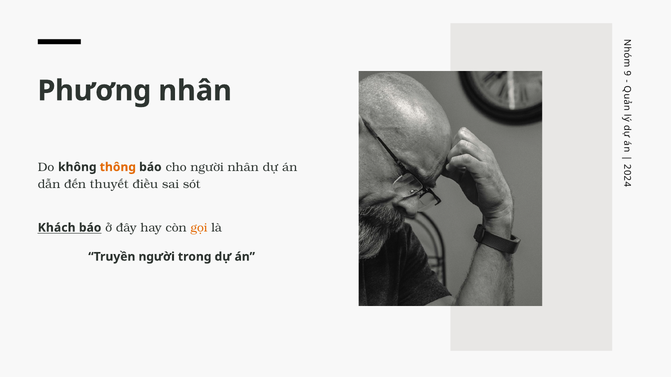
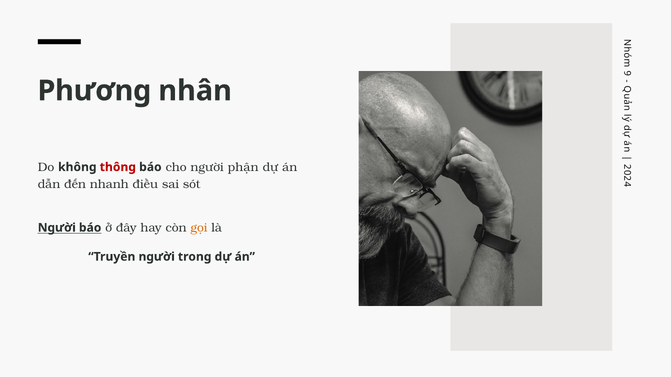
thông colour: orange -> red (118, 167)
người nhân: nhân -> phận (243, 167)
thuyết: thuyết -> nhanh (109, 184)
Khách: Khách -> Người (57, 228)
